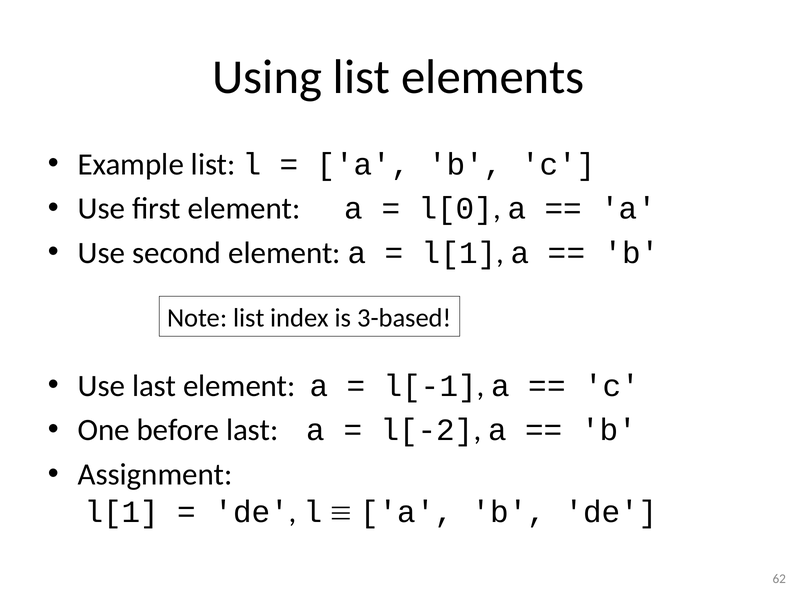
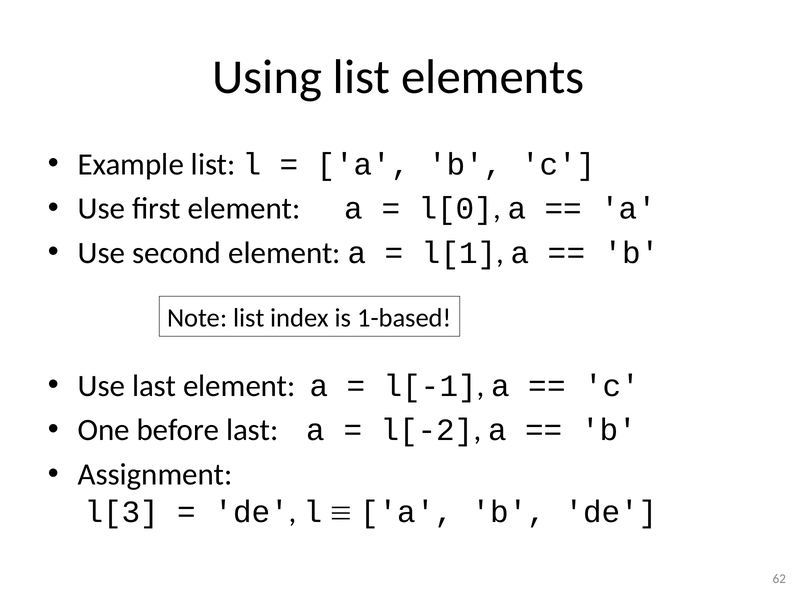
3-based: 3-based -> 1-based (404, 318)
l[1: l[1 -> l[3 (122, 512)
